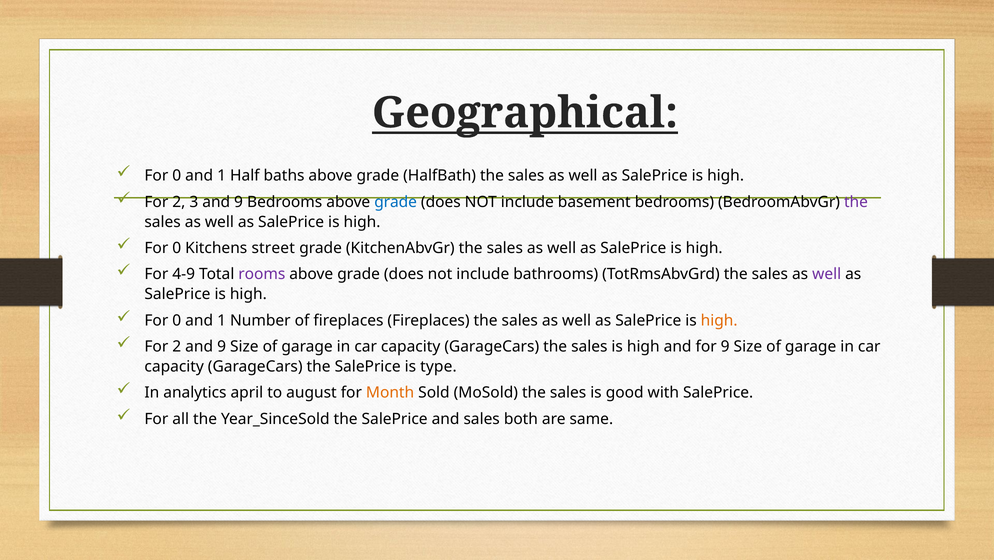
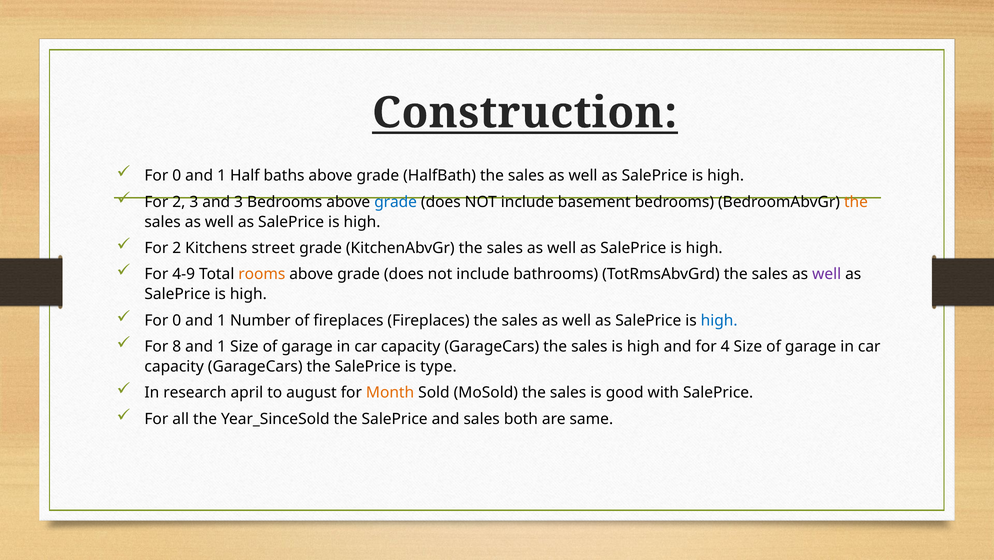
Geographical: Geographical -> Construction (525, 113)
3 and 9: 9 -> 3 (239, 202)
the colour: purple -> orange (856, 202)
0: 0 -> 2 (177, 248)
rooms colour: purple -> orange (262, 274)
high colour: orange -> blue (719, 320)
2: 2 -> 8 (177, 346)
9: 9 -> 1 (222, 346)
for 9: 9 -> 4 (725, 346)
analytics: analytics -> research (195, 392)
